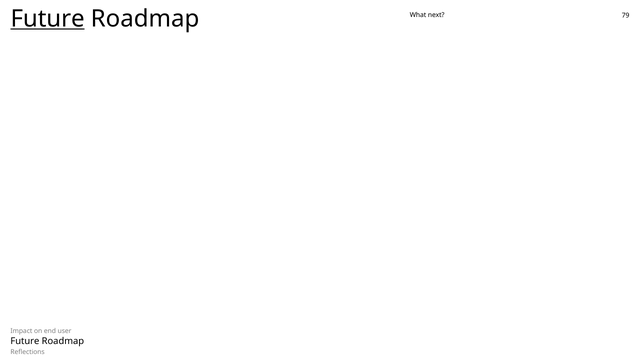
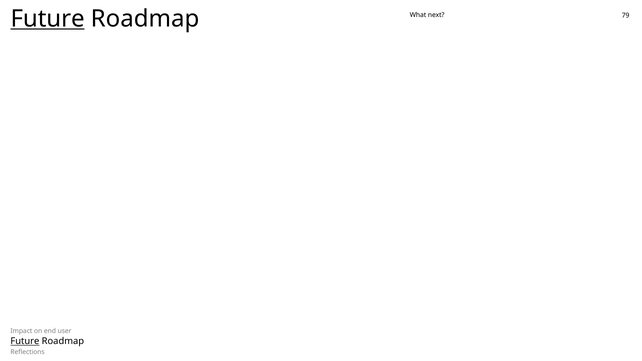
Future underline: none -> present (25, 341)
